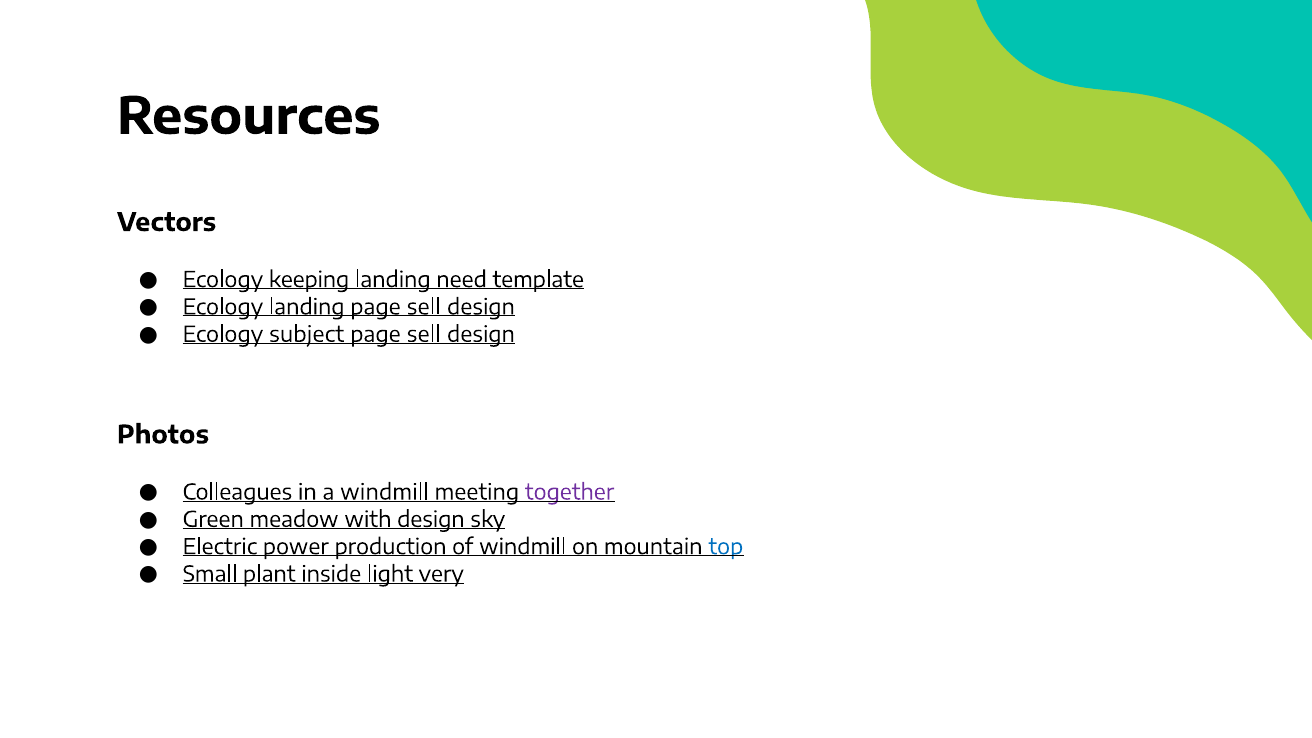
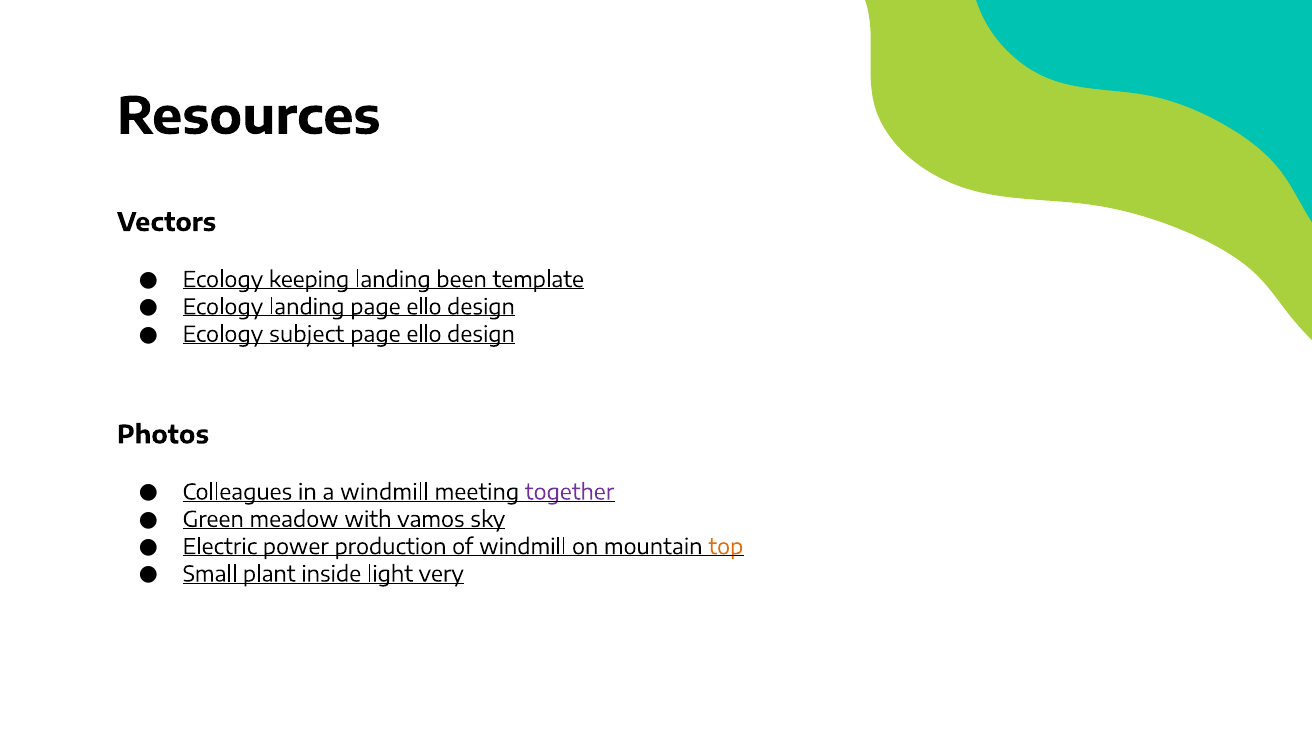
need: need -> been (462, 280)
landing page sell: sell -> ello (424, 307)
sell: sell -> ello (424, 335)
with design: design -> vamos (431, 520)
top colour: blue -> orange (726, 547)
